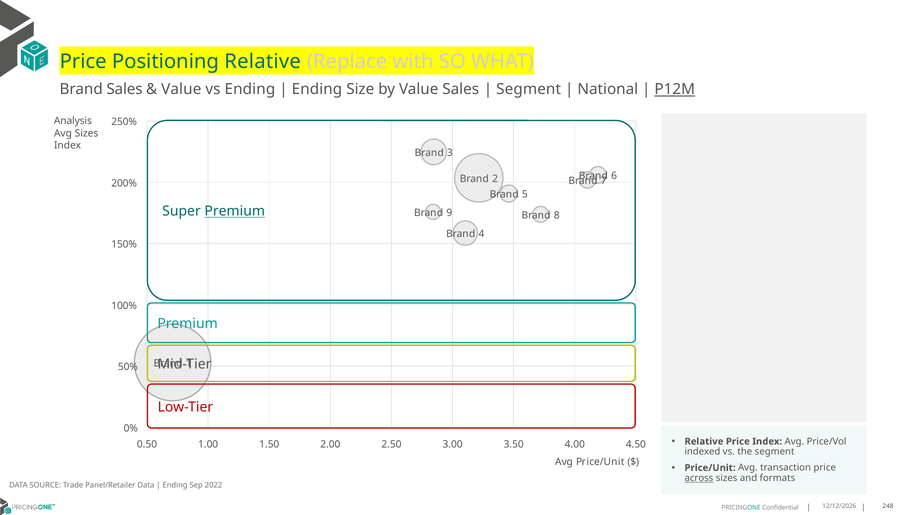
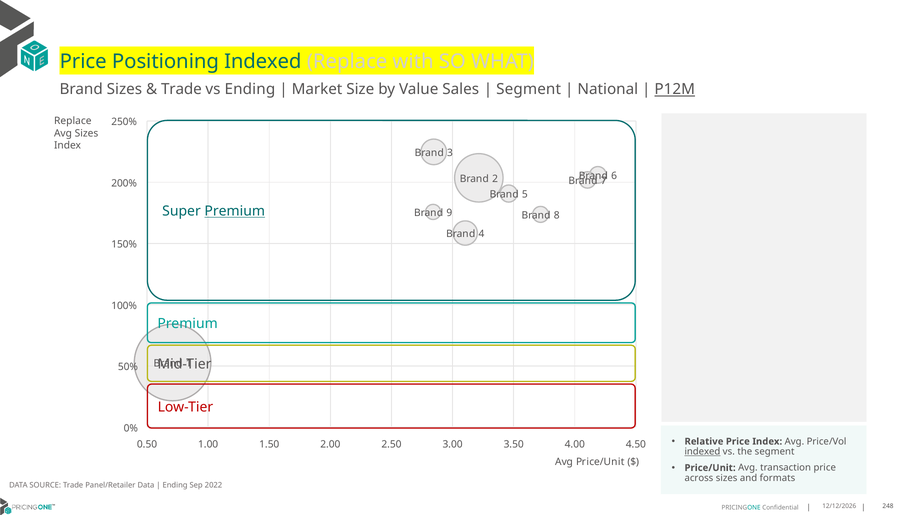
Positioning Relative: Relative -> Indexed (263, 62)
Brand Sales: Sales -> Sizes (124, 89)
Value: Value -> Trade (181, 89)
Ending: Ending -> Market (317, 89)
Analysis: Analysis -> Replace (73, 121)
indexed underline: none -> present (702, 452)
across underline: present -> none (699, 478)
